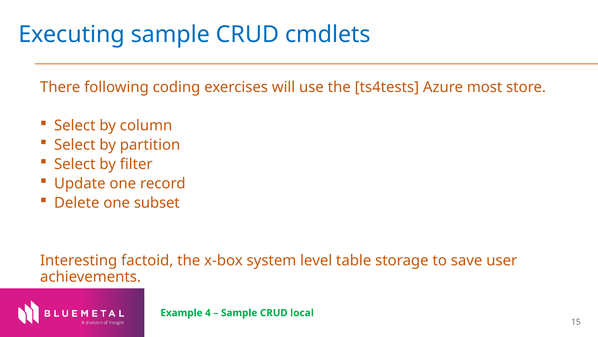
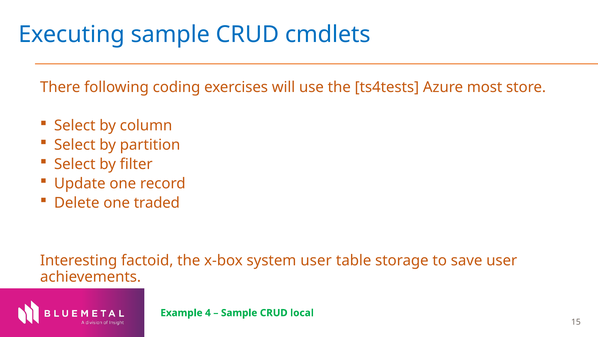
subset: subset -> traded (157, 202)
system level: level -> user (316, 260)
